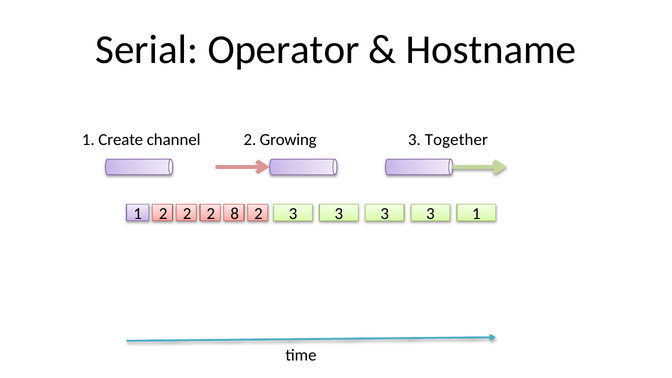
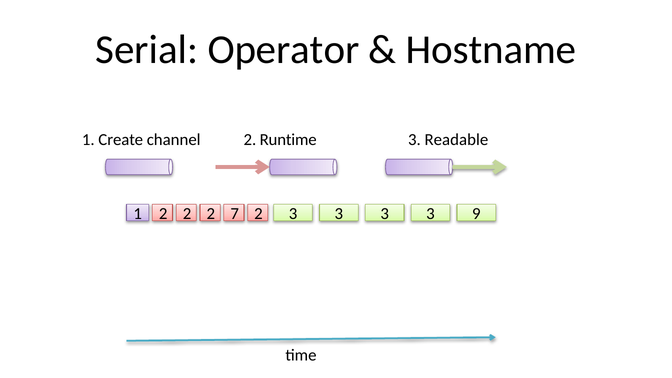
Growing: Growing -> Runtime (288, 139)
Together: Together -> Readable (456, 139)
8: 8 -> 7 (235, 214)
2 1: 1 -> 9 (476, 214)
